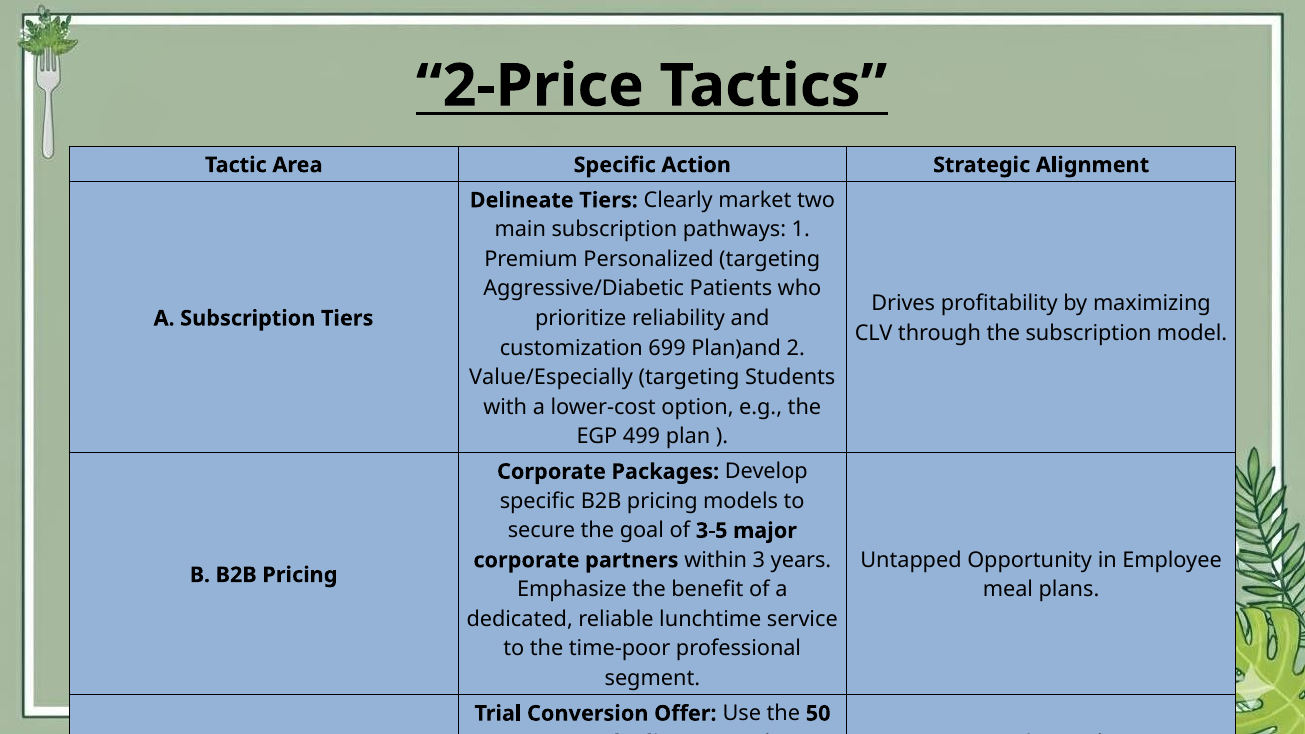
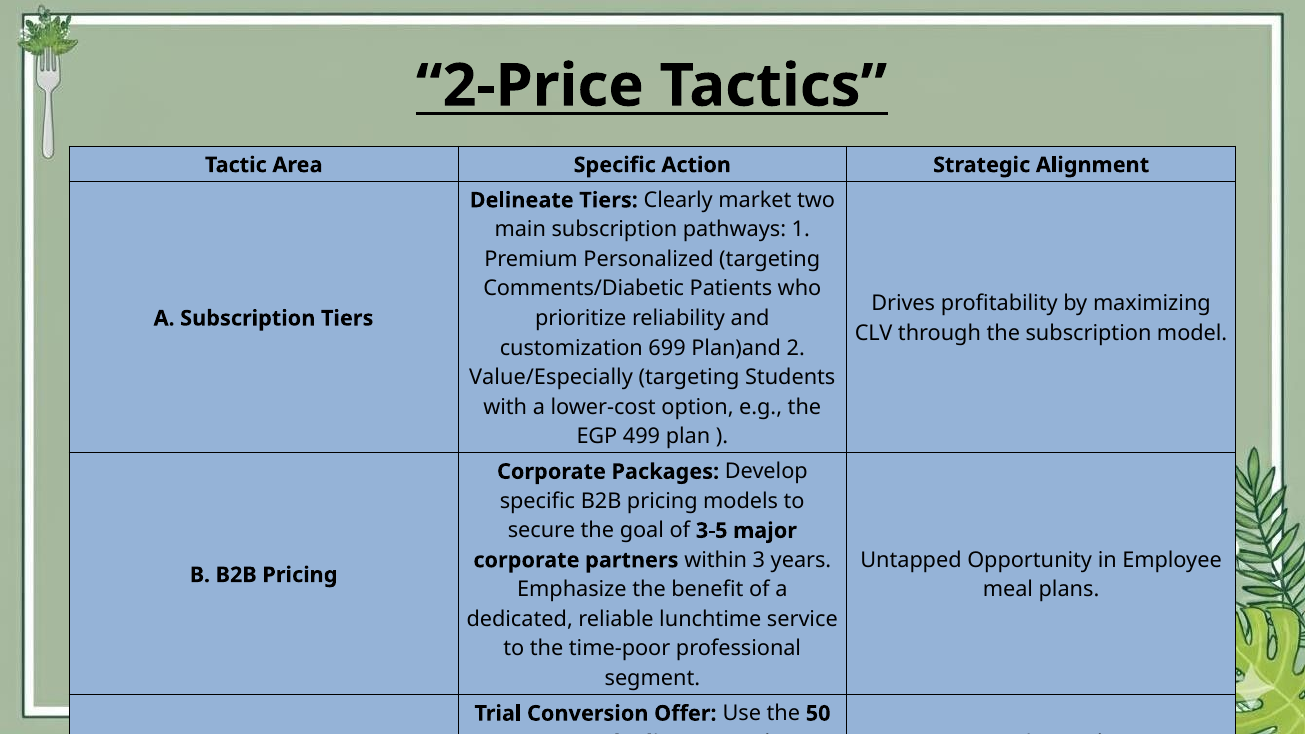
Aggressive/Diabetic: Aggressive/Diabetic -> Comments/Diabetic (584, 289)
